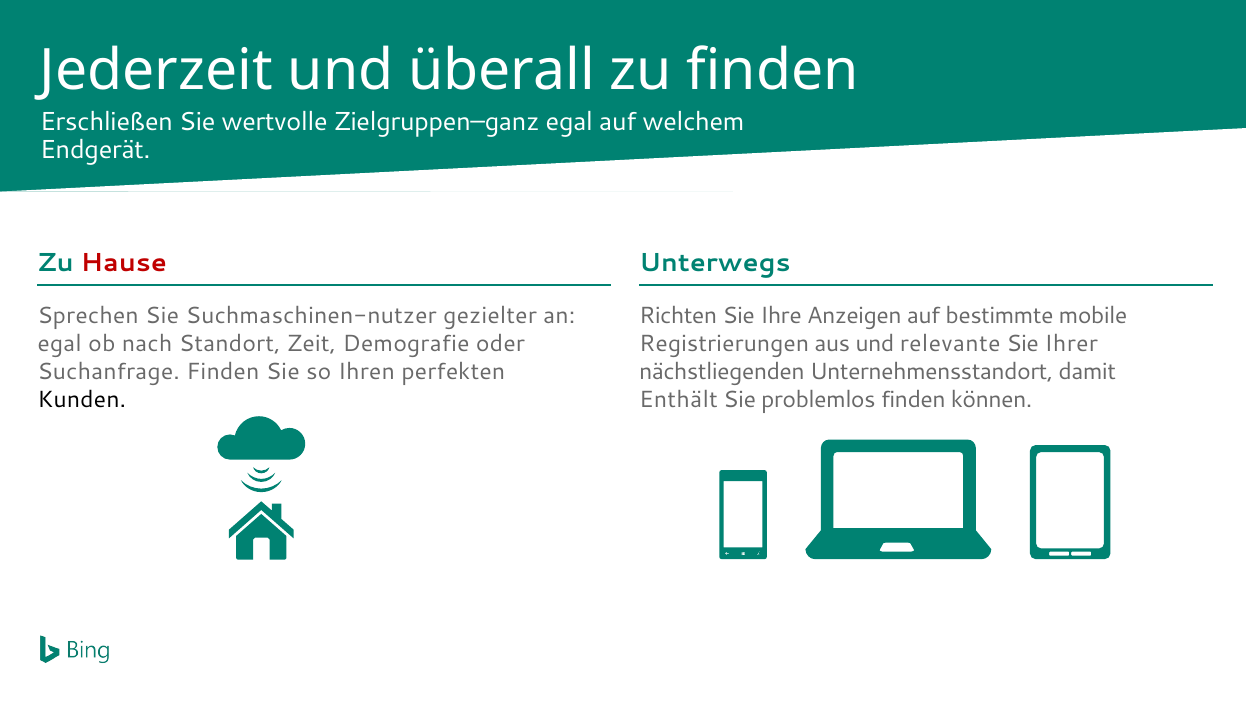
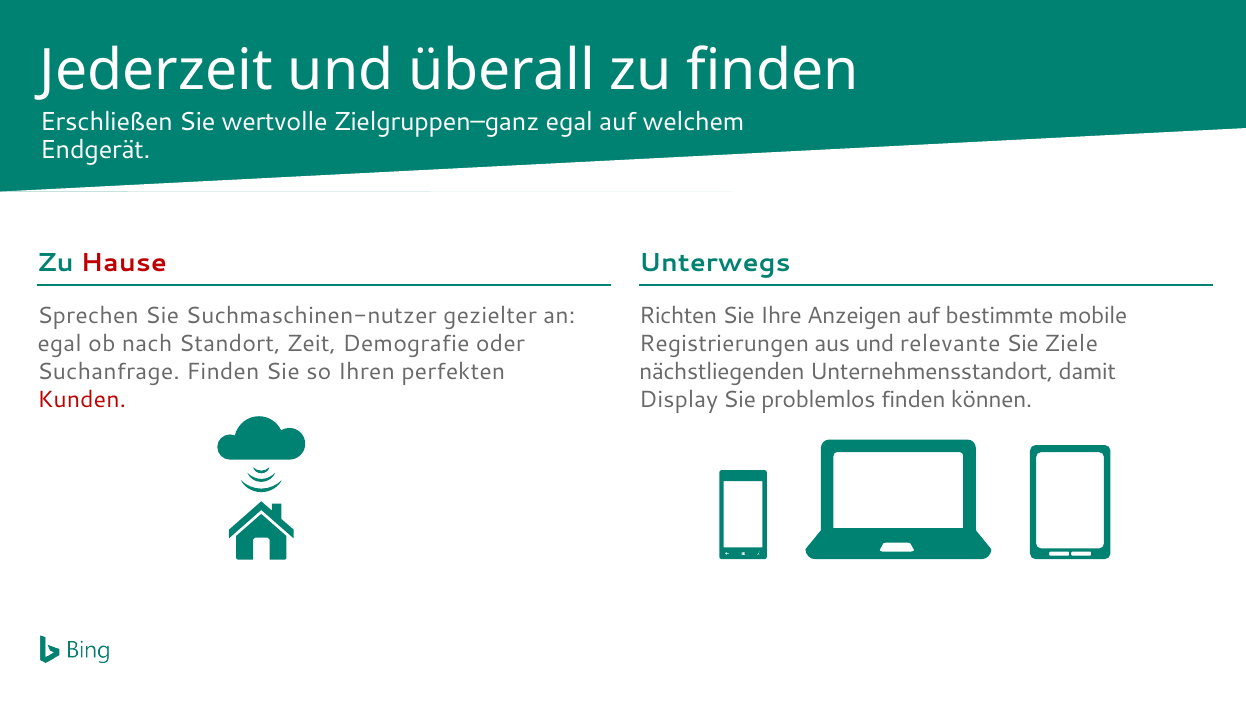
Ihrer: Ihrer -> Ziele (1071, 343)
Kunden colour: black -> red (82, 399)
Enthält: Enthält -> Display (679, 399)
